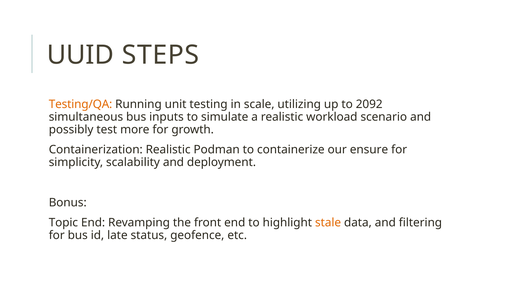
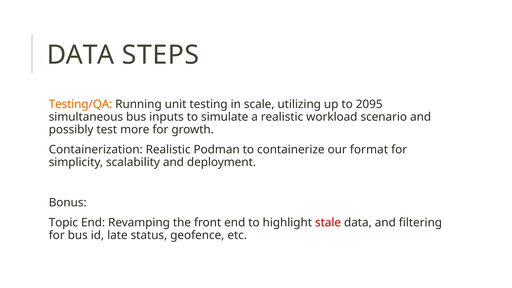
UUID: UUID -> DATA (81, 55)
2092: 2092 -> 2095 (369, 104)
ensure: ensure -> format (369, 150)
stale colour: orange -> red (328, 223)
